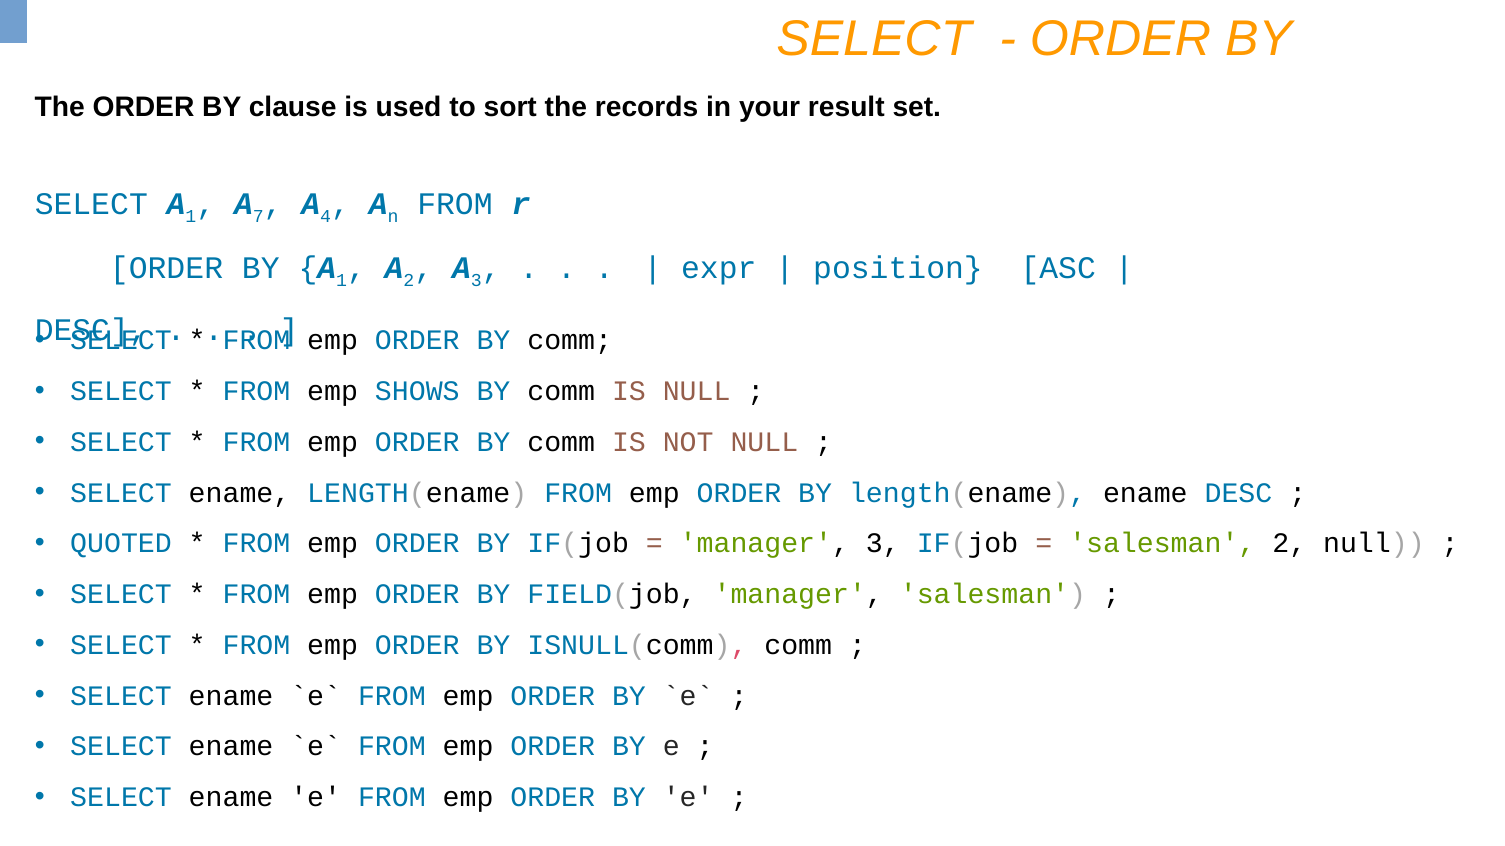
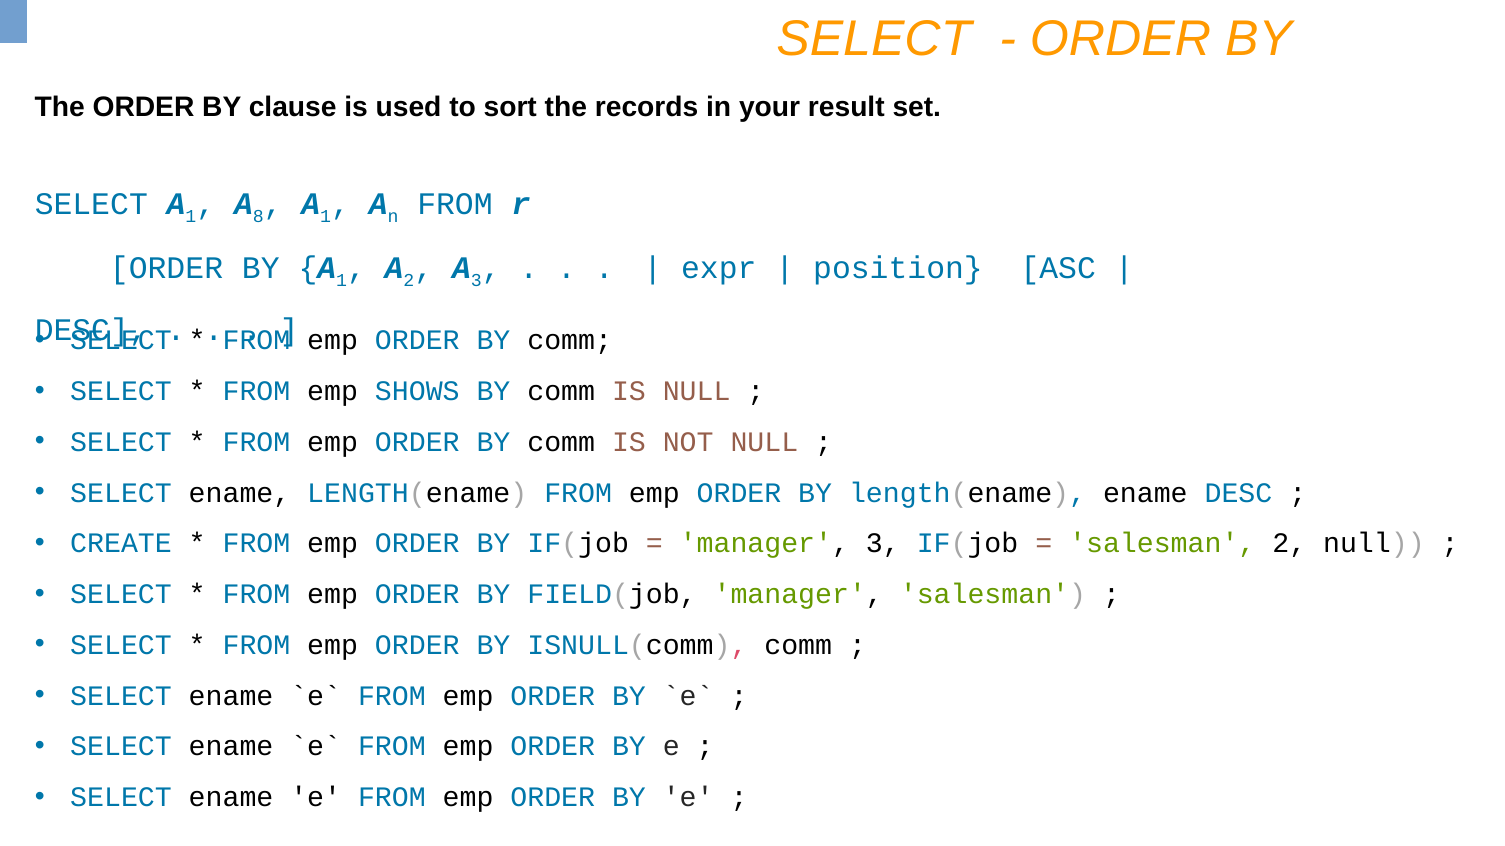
7: 7 -> 8 (258, 217)
4: 4 -> 1 (326, 217)
QUOTED: QUOTED -> CREATE (121, 544)
